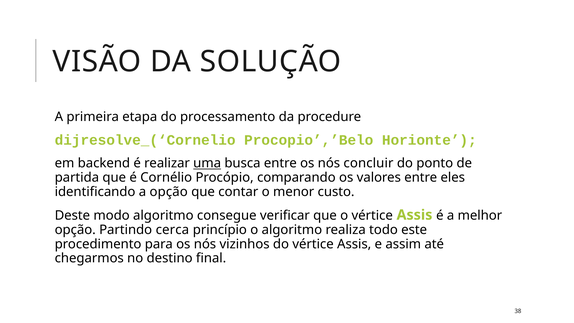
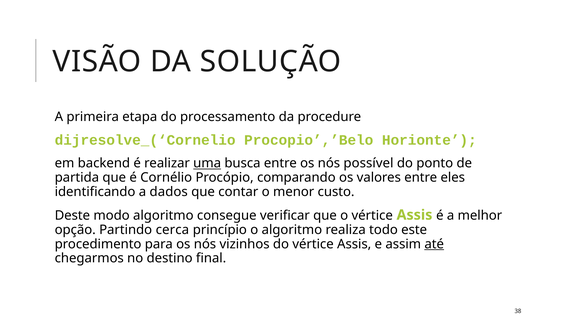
concluir: concluir -> possível (368, 163)
a opção: opção -> dados (169, 192)
até underline: none -> present (434, 244)
